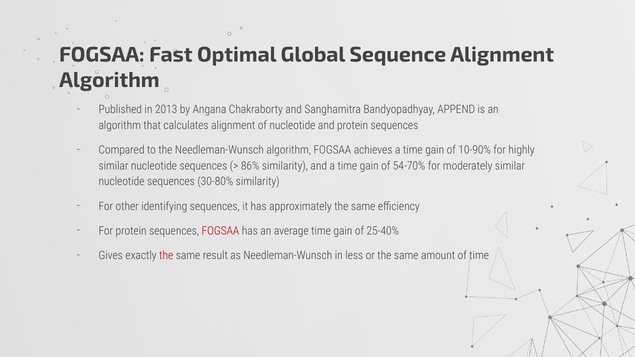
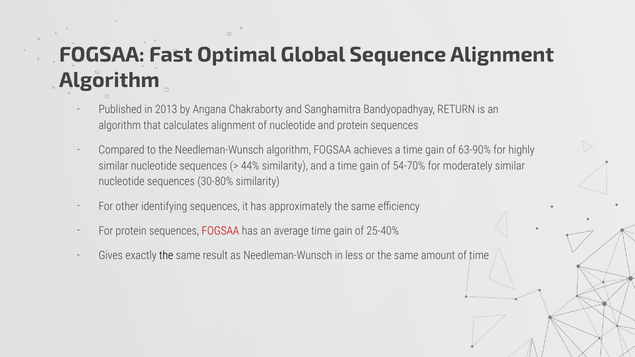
APPEND: APPEND -> RETURN (456, 110)
10-90%: 10-90% -> 63-90% (475, 150)
86%: 86% -> 44% (250, 166)
the colour: red -> black (166, 256)
